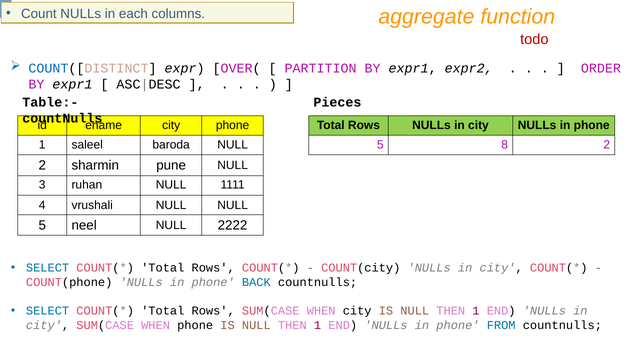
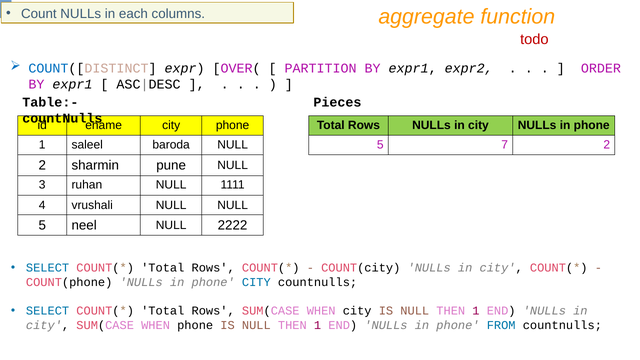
8: 8 -> 7 (505, 145)
phone BACK: BACK -> CITY (256, 282)
